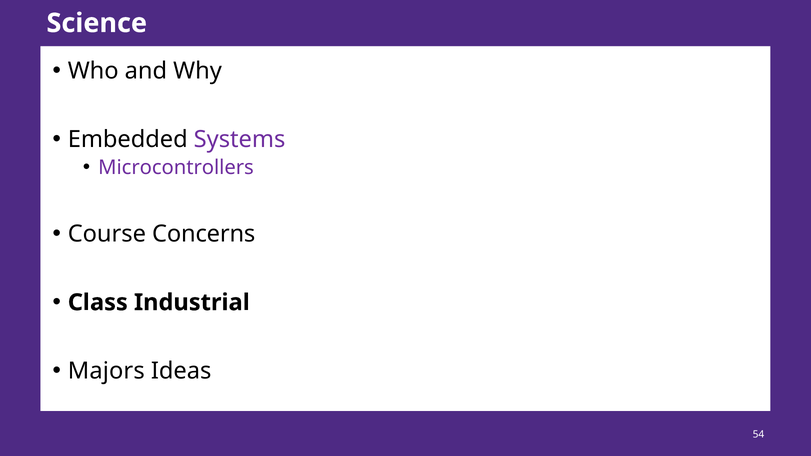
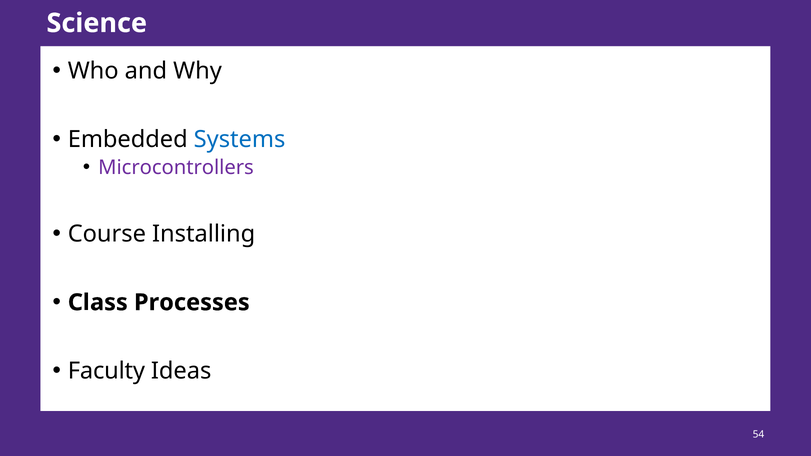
Systems colour: purple -> blue (240, 139)
Concerns: Concerns -> Installing (204, 234)
Industrial: Industrial -> Processes (192, 303)
Majors: Majors -> Faculty (106, 371)
